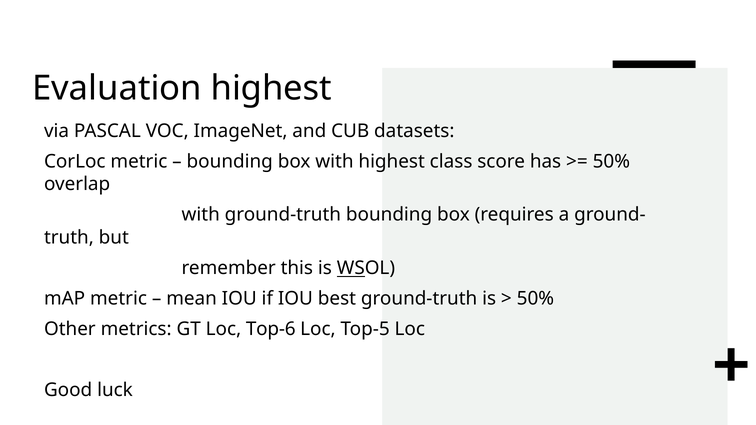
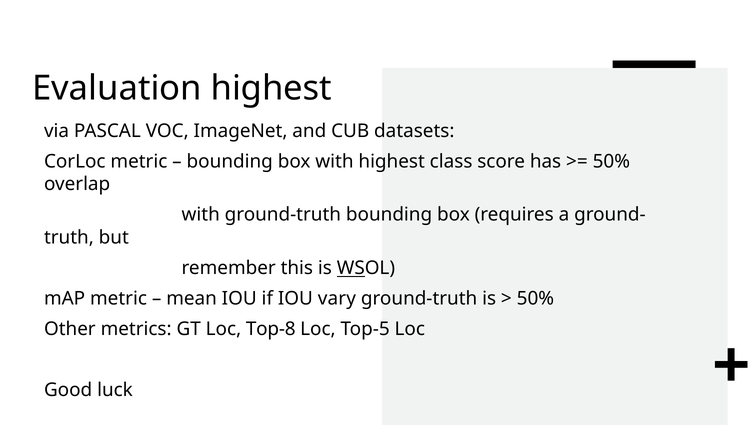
best: best -> vary (337, 299)
Top-6: Top-6 -> Top-8 (271, 329)
